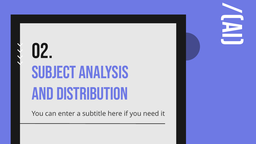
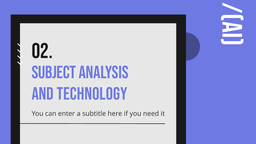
DISTRIBUTION: DISTRIBUTION -> TECHNOLOGY (92, 94)
